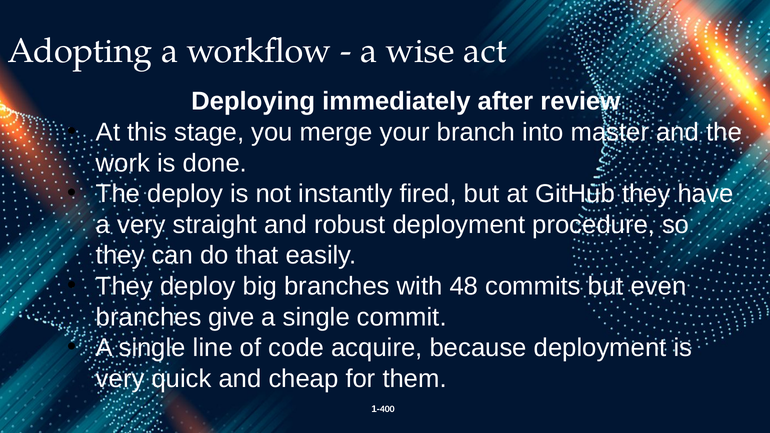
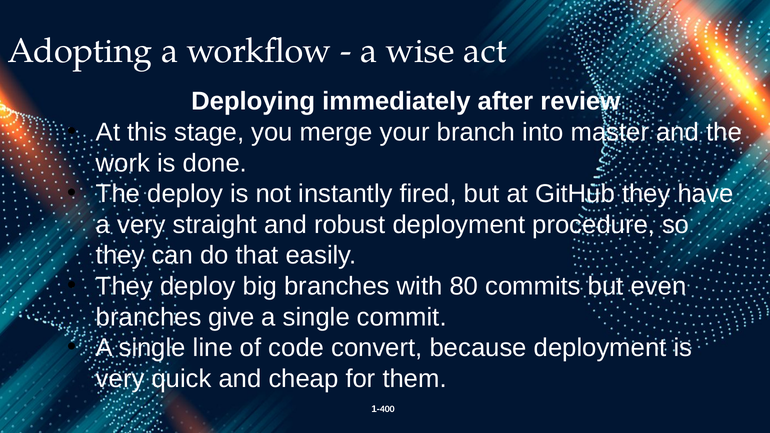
48: 48 -> 80 (464, 286)
acquire: acquire -> convert (377, 348)
